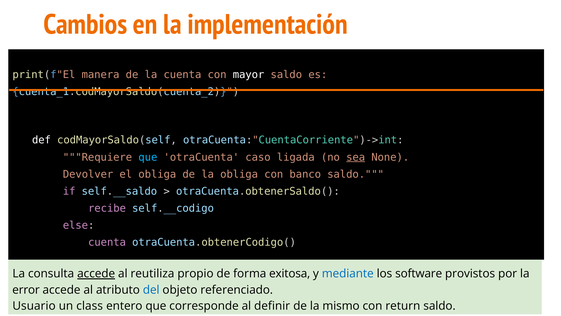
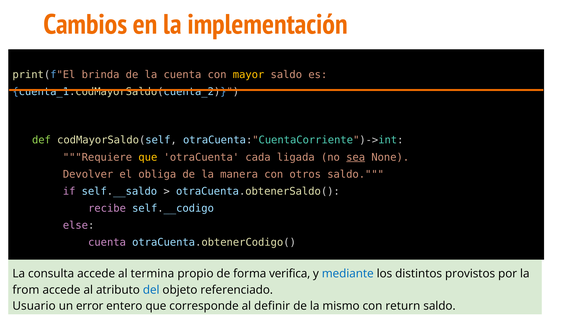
manera: manera -> brinda (101, 74)
mayor colour: white -> yellow (249, 74)
def colour: white -> light green (41, 140)
que colour: light blue -> yellow (148, 157)
caso: caso -> cada (258, 157)
la obliga: obliga -> manera (239, 174)
banco: banco -> otros (305, 174)
accede underline: present -> none (96, 273)
reutiliza: reutiliza -> termina (152, 273)
exitosa: exitosa -> verifica (290, 273)
software: software -> distintos (419, 273)
error: error -> from (26, 290)
class: class -> error (90, 306)
